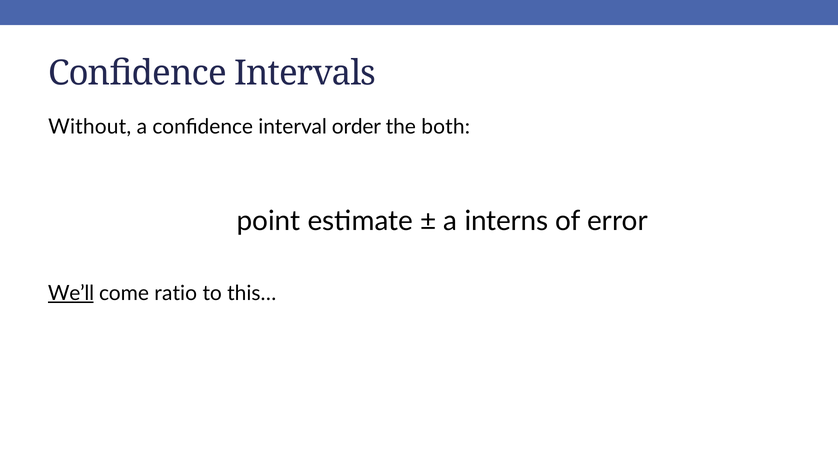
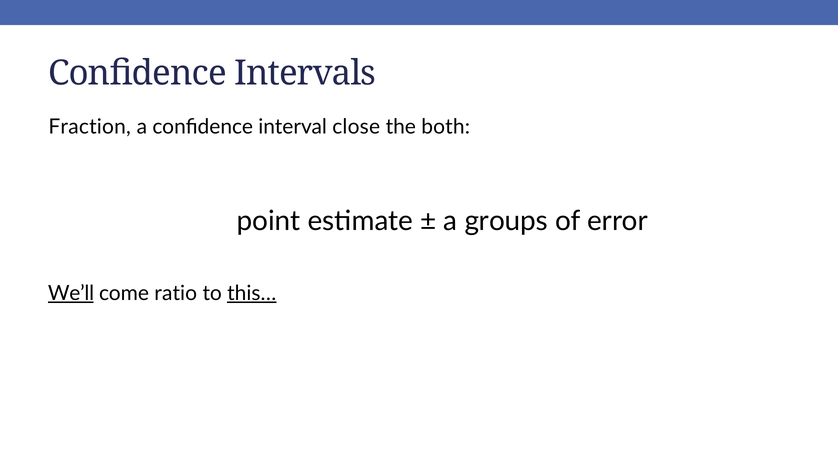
Without: Without -> Fraction (90, 127)
order: order -> close (356, 127)
interns: interns -> groups (506, 221)
this… underline: none -> present (252, 293)
